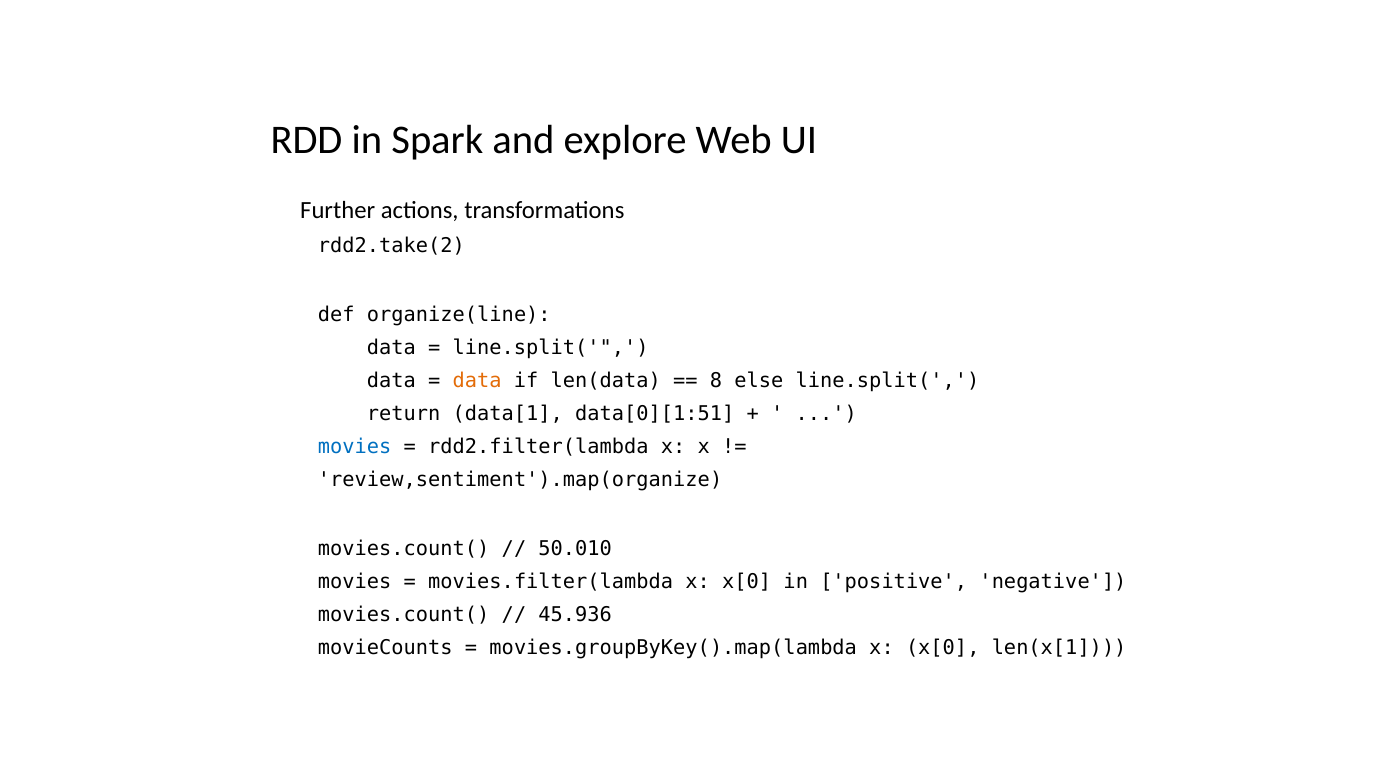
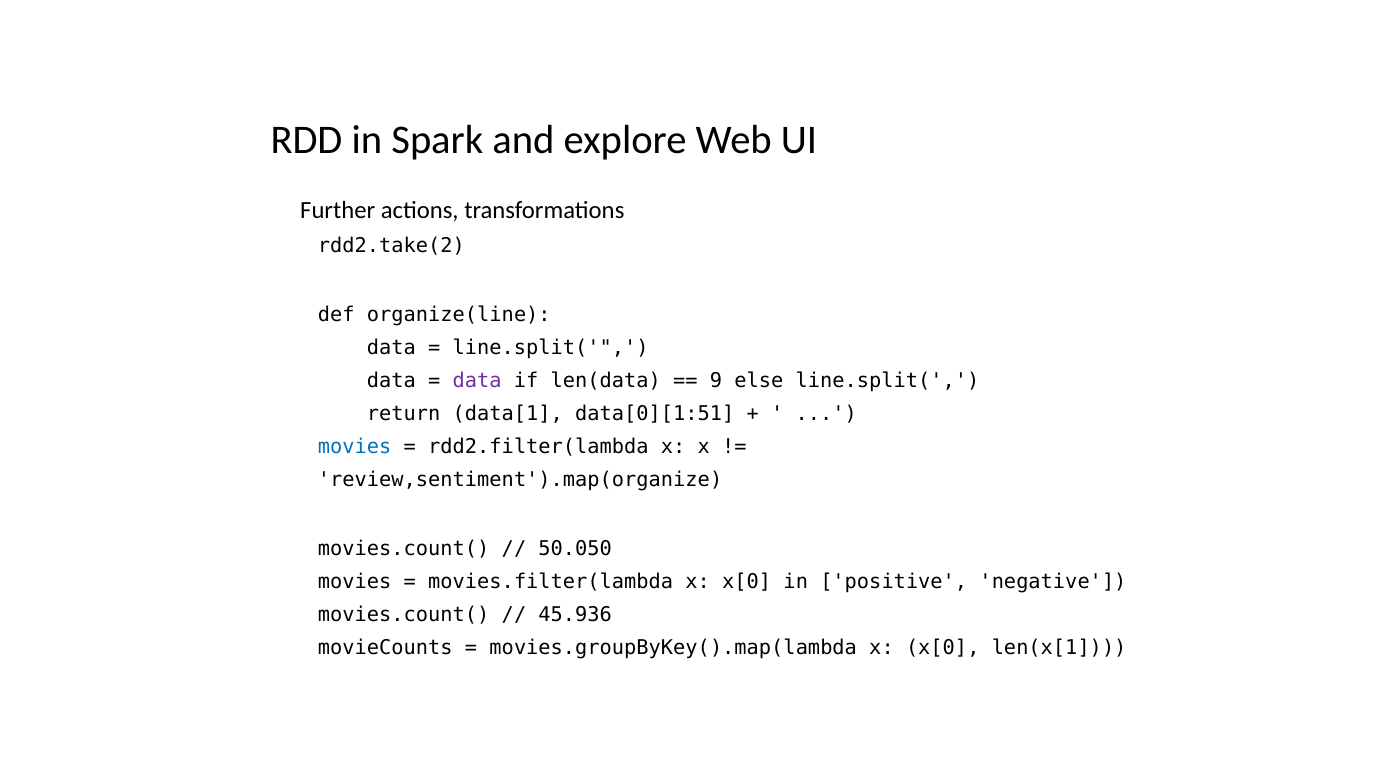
data colour: orange -> purple (477, 381)
8: 8 -> 9 (716, 381)
50.010: 50.010 -> 50.050 (575, 549)
